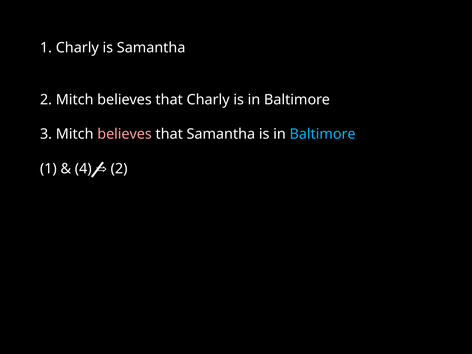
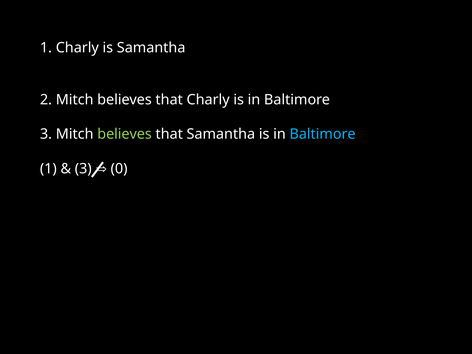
believes colour: pink -> light green (125, 134)
4: 4 -> 3 (83, 169)
2: 2 -> 0 (119, 169)
